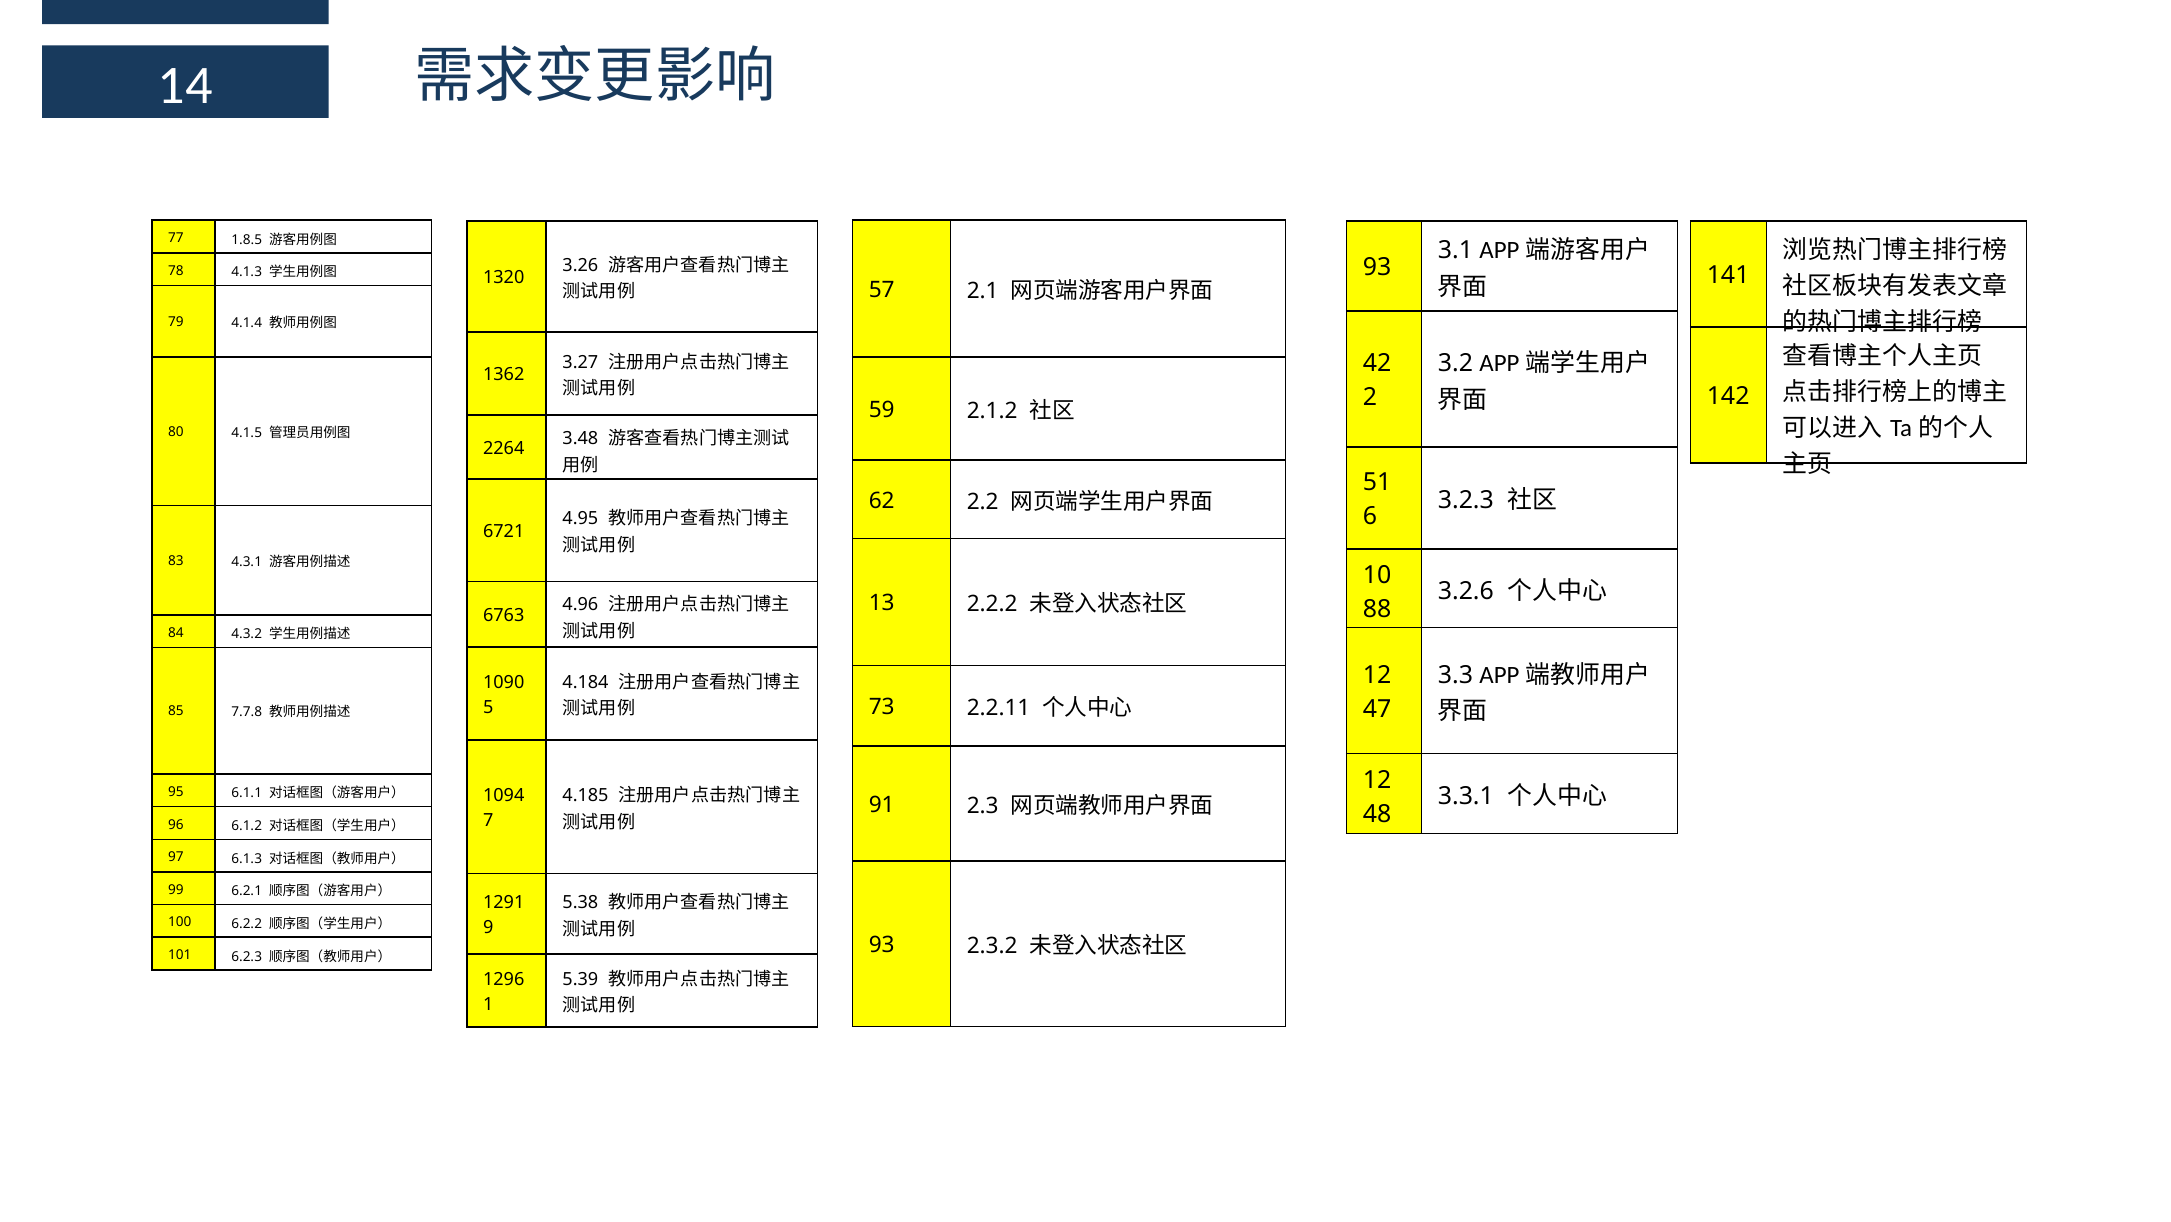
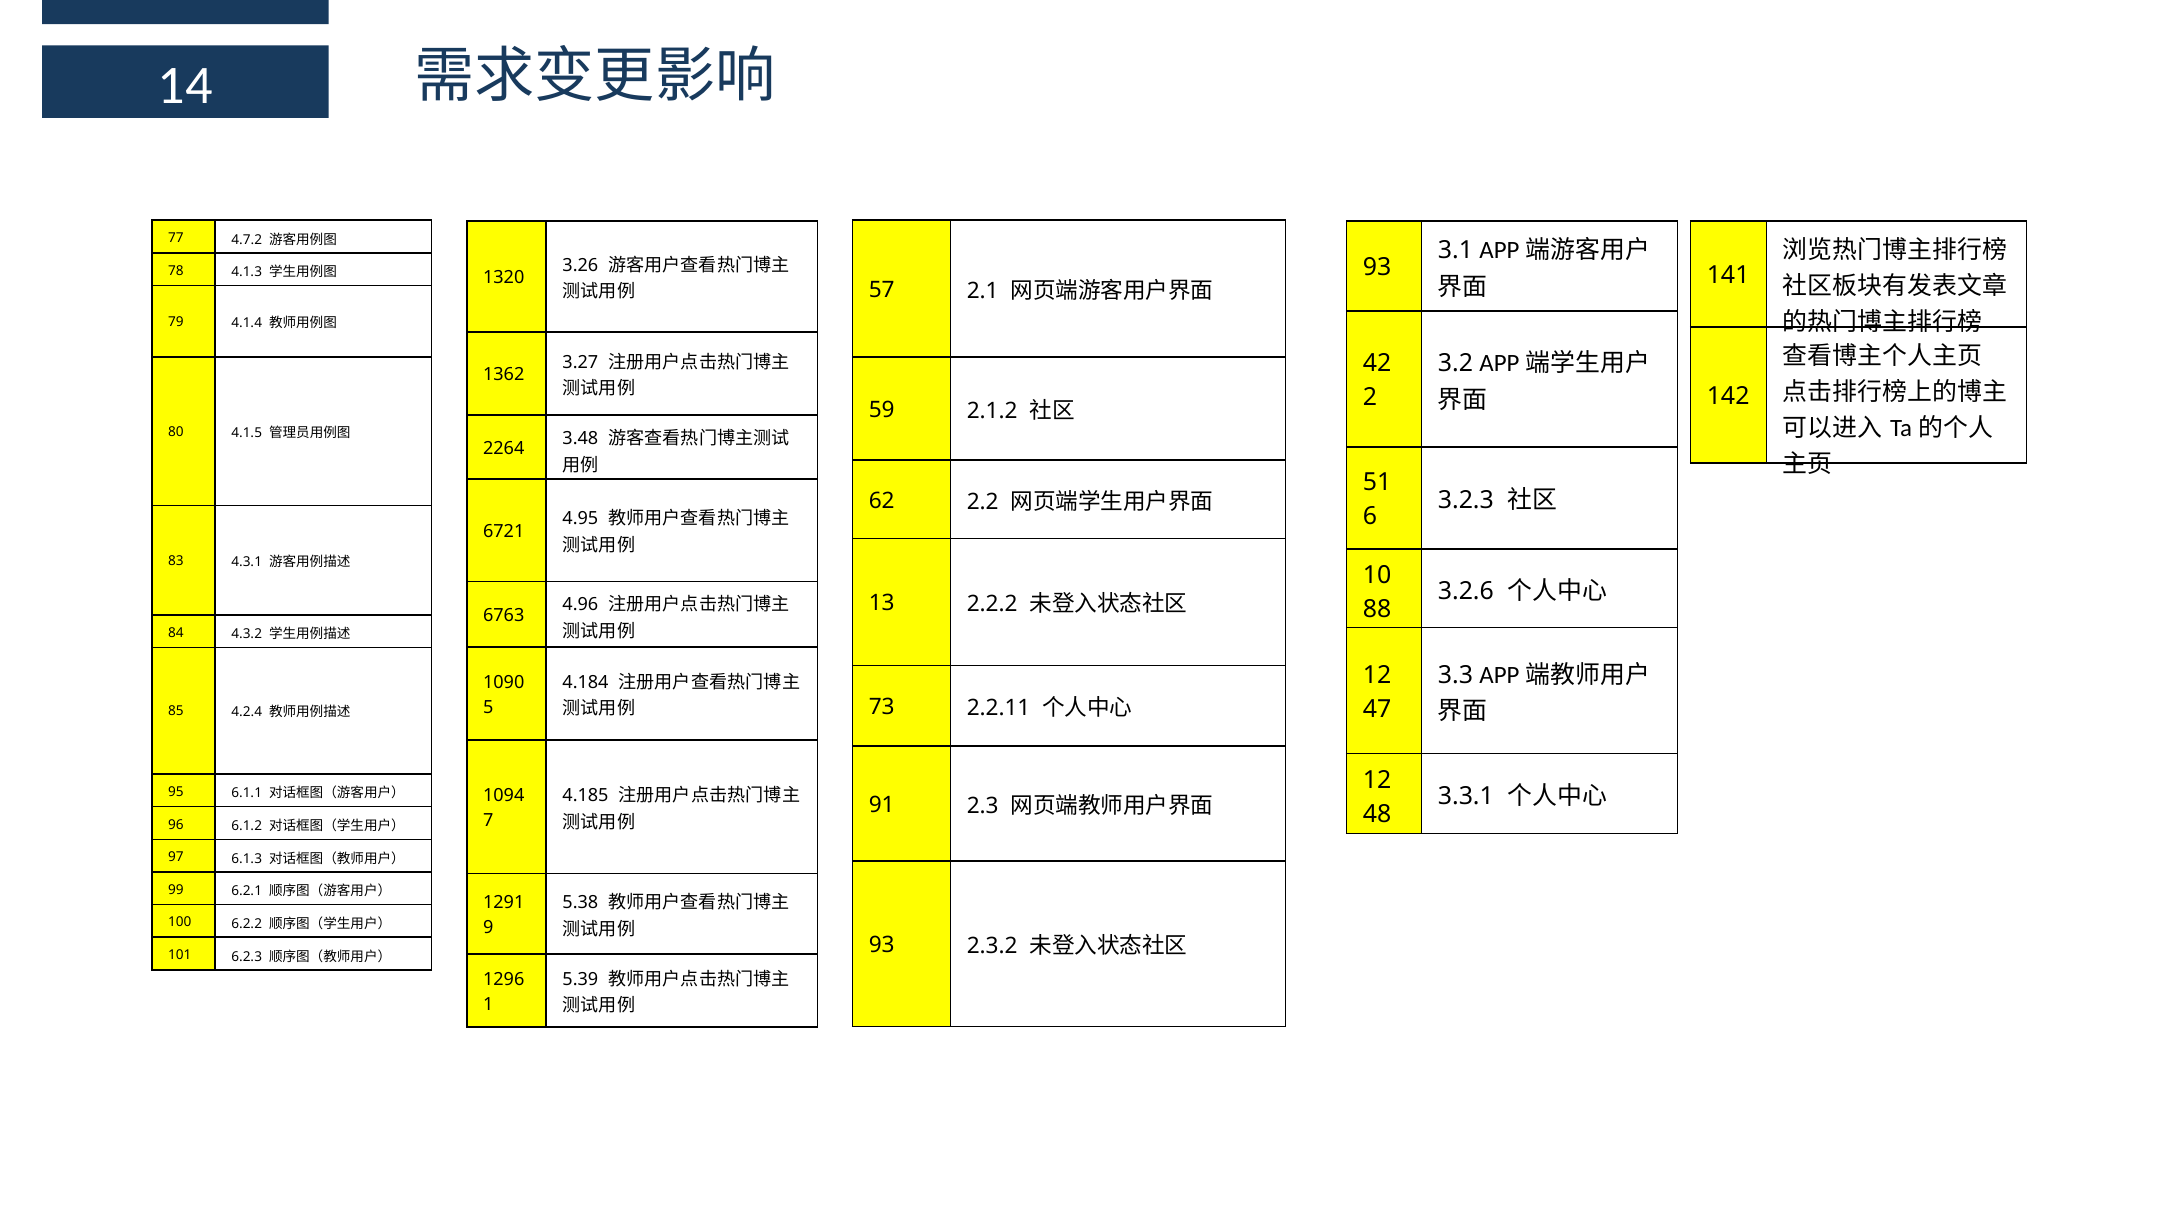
1.8.5: 1.8.5 -> 4.7.2 (247, 239)
7.7.8: 7.7.8 -> 4.2.4 (247, 712)
